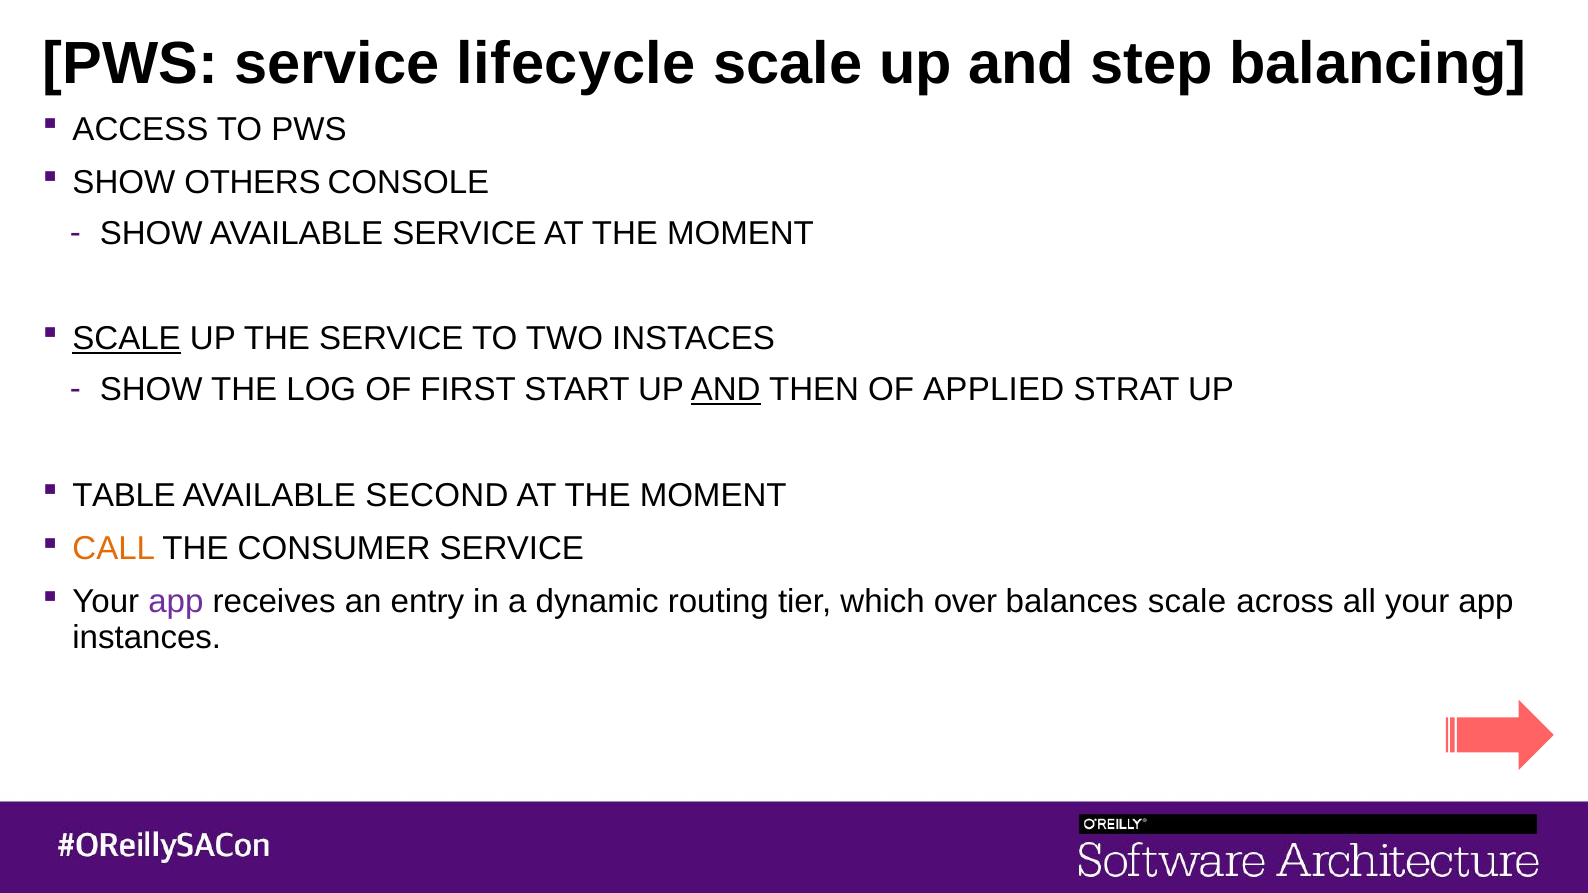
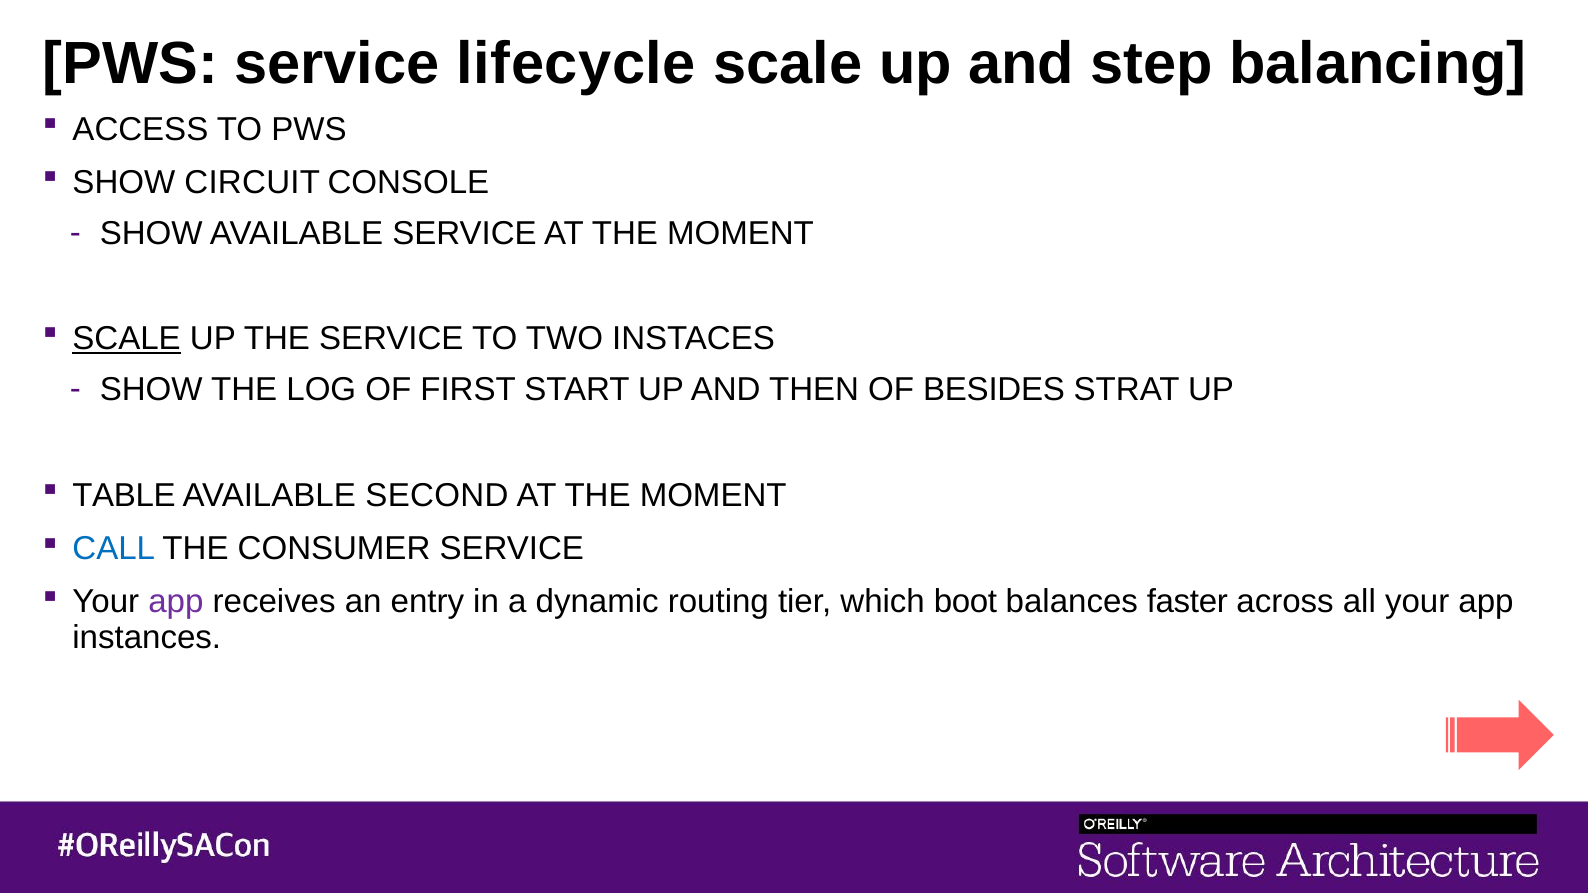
OTHERS: OTHERS -> CIRCUIT (252, 182)
AND underline: present -> none (726, 390)
APPLIED: APPLIED -> BESIDES (994, 390)
CALL colour: orange -> blue (114, 549)
over: over -> boot (965, 602)
balances scale: scale -> faster (1187, 602)
